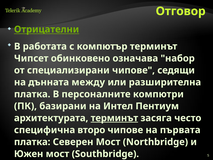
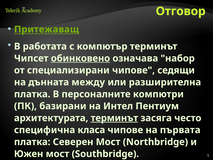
Отрицателни: Отрицателни -> Притежаващ (47, 29)
обинковено underline: none -> present (80, 58)
второ: второ -> класа (91, 130)
